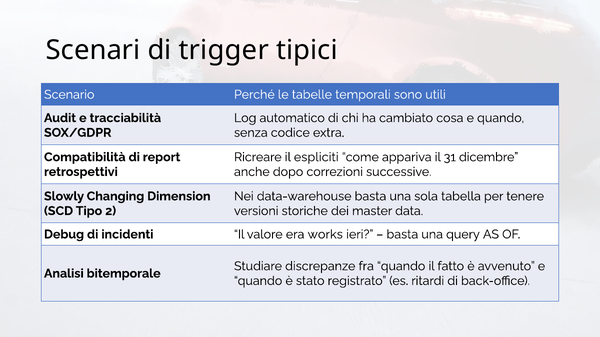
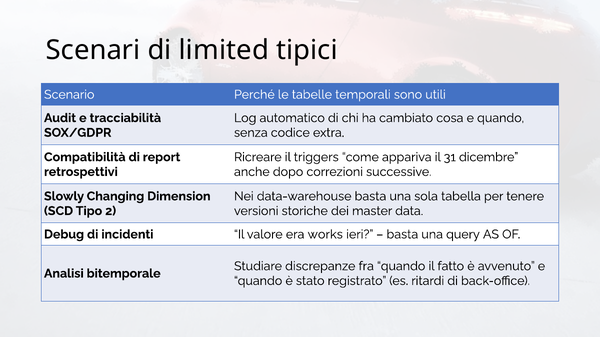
trigger: trigger -> limited (224, 50)
espliciti: espliciti -> triggers (316, 157)
